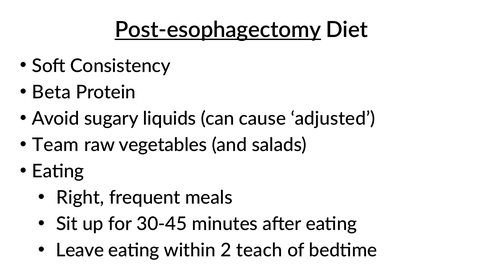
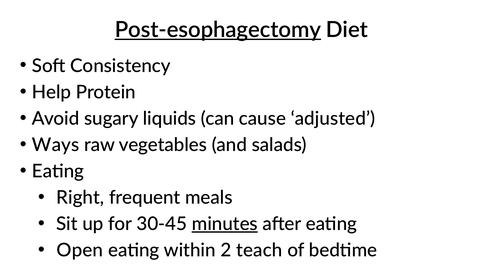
Beta: Beta -> Help (52, 92)
Team: Team -> Ways (56, 145)
minutes underline: none -> present (225, 224)
Leave: Leave -> Open (80, 250)
